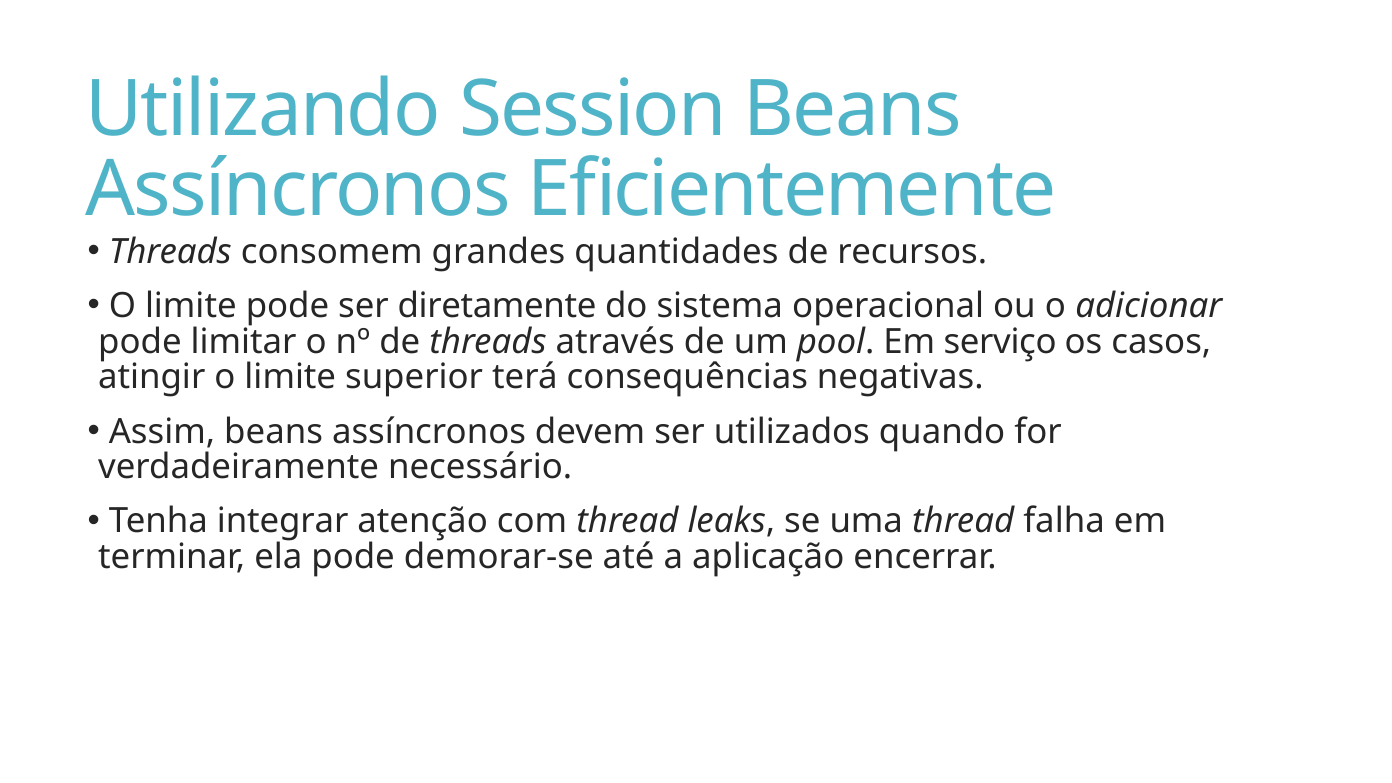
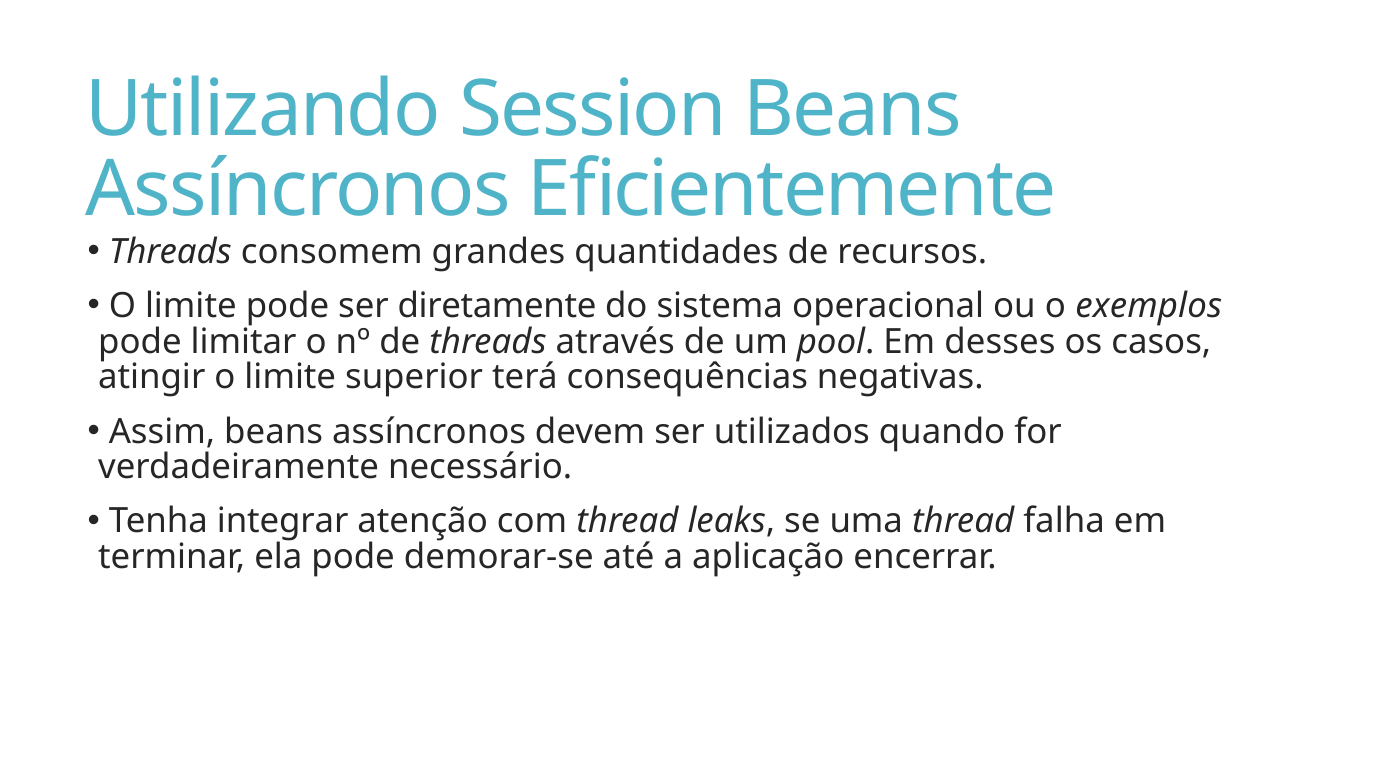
adicionar: adicionar -> exemplos (1149, 306)
serviço: serviço -> desses (1000, 342)
